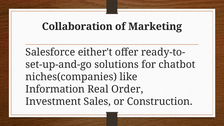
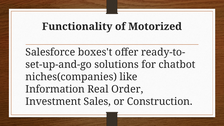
Collaboration: Collaboration -> Functionality (77, 27)
Marketing: Marketing -> Motorized (155, 27)
either't: either't -> boxes't (95, 52)
